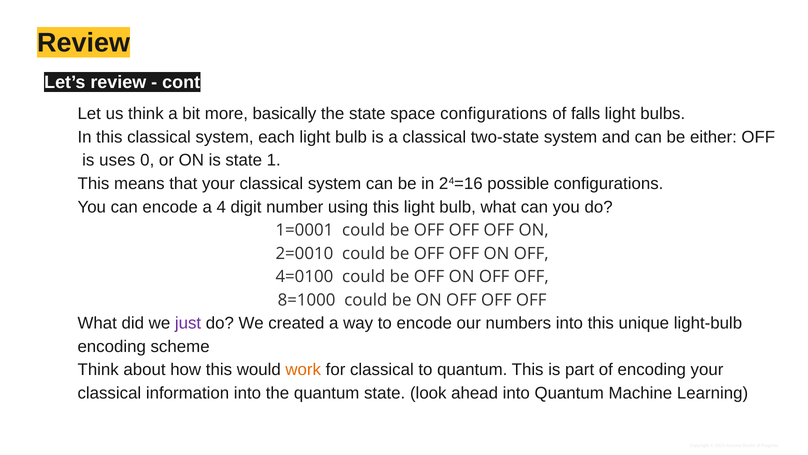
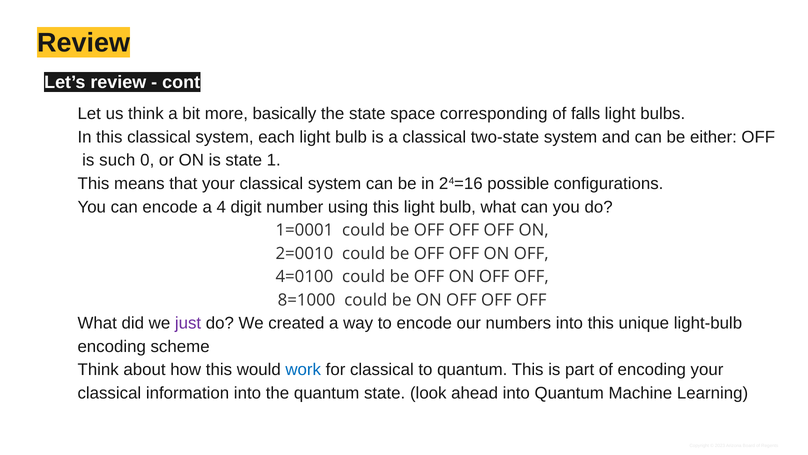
space configurations: configurations -> corresponding (494, 114)
uses: uses -> such (117, 160)
work colour: orange -> blue (303, 369)
